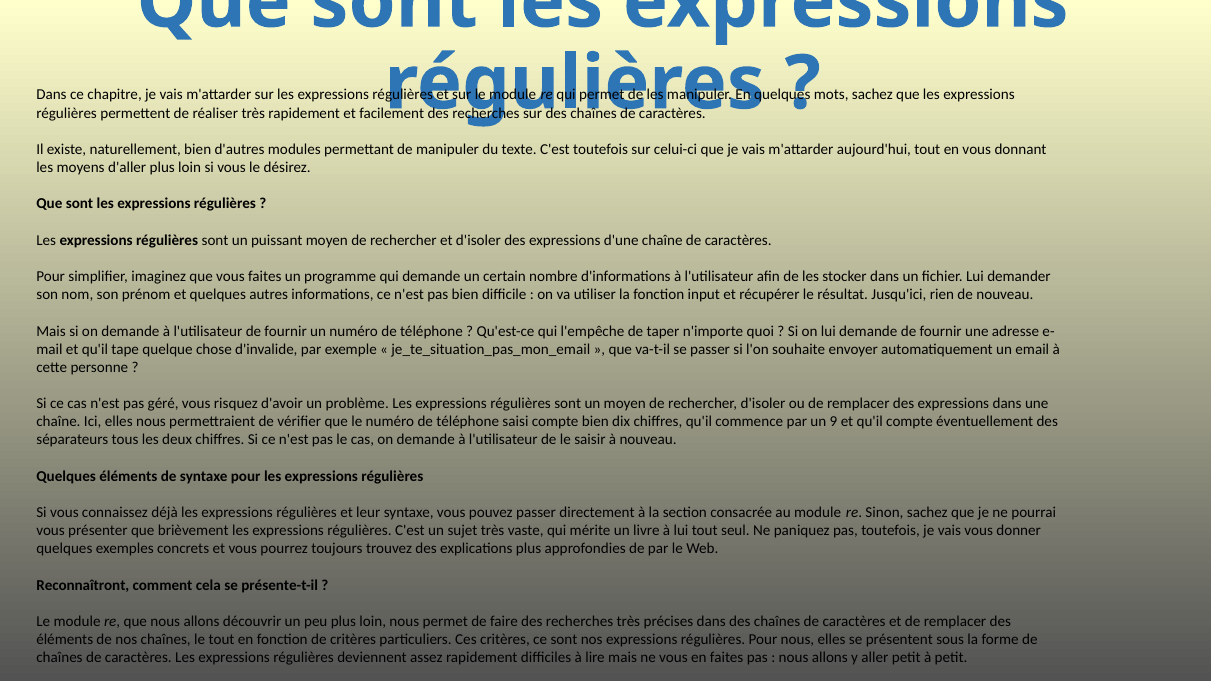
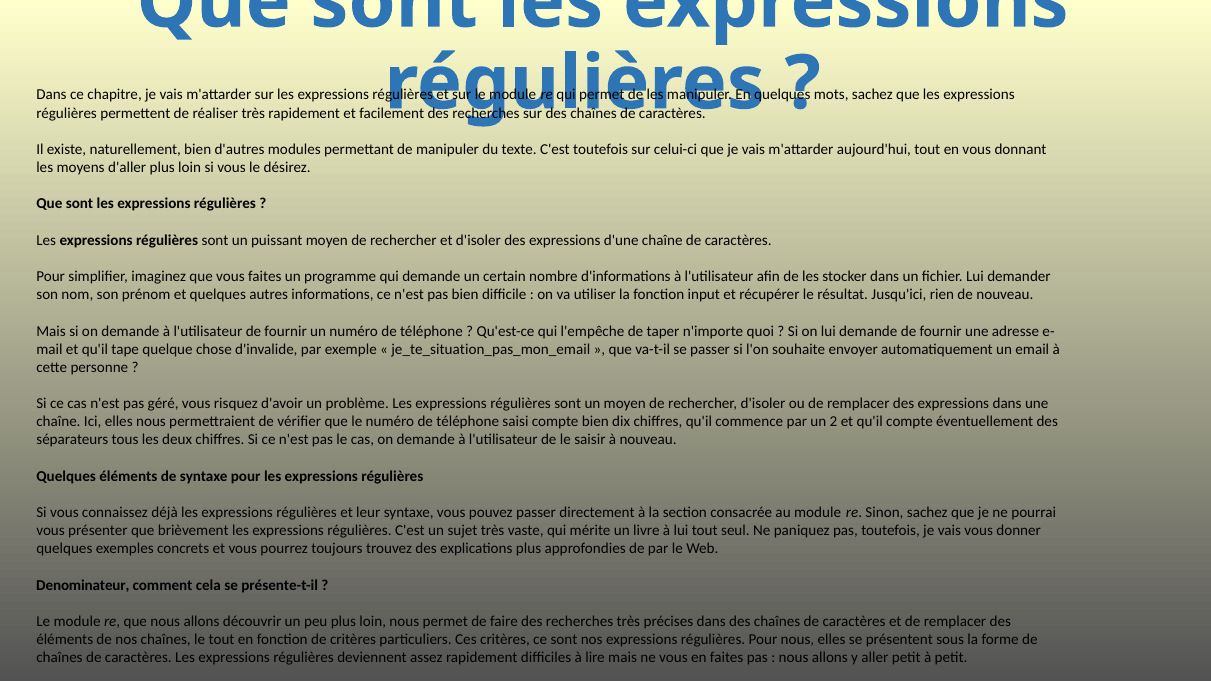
9: 9 -> 2 (834, 422)
Reconnaîtront: Reconnaîtront -> Denominateur (83, 585)
